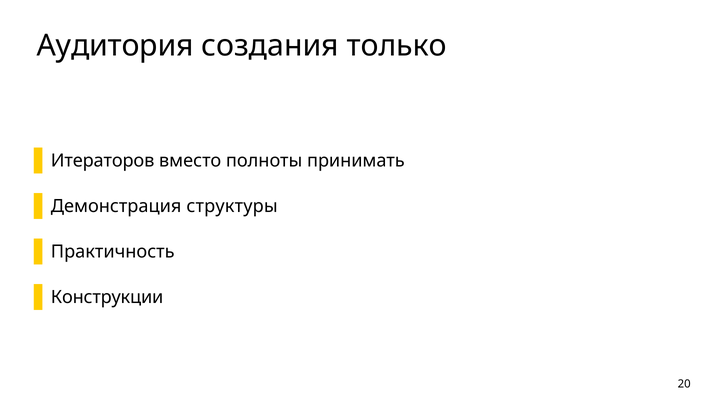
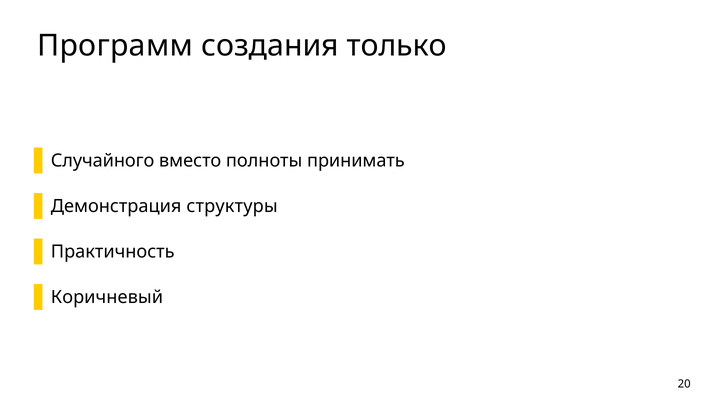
Аудитория: Аудитория -> Программ (115, 46)
Итераторов: Итераторов -> Случайного (103, 161)
Конструкции: Конструкции -> Коричневый (107, 297)
